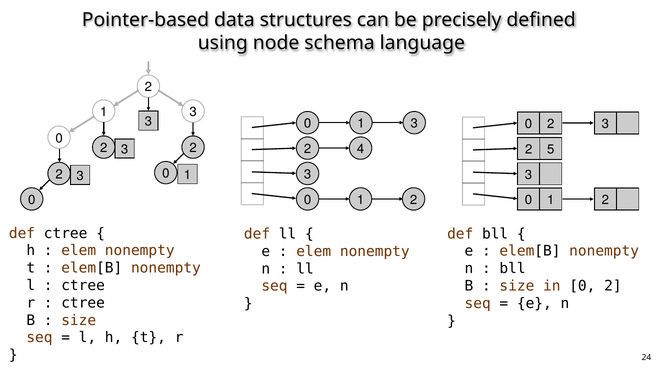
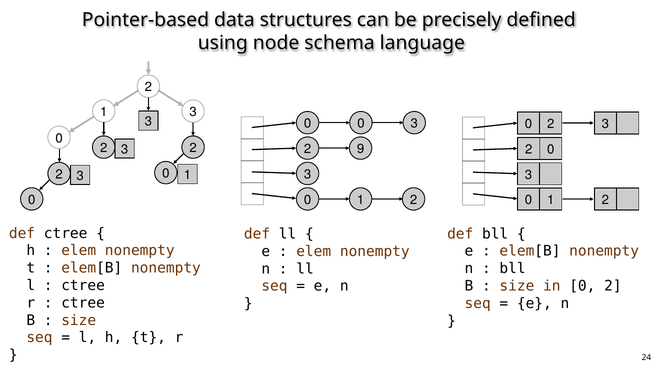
1: 1 -> 0 (361, 124)
4: 4 -> 9 (361, 149)
5: 5 -> 0 (551, 149)
